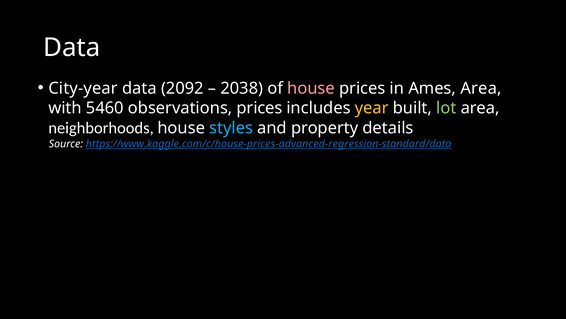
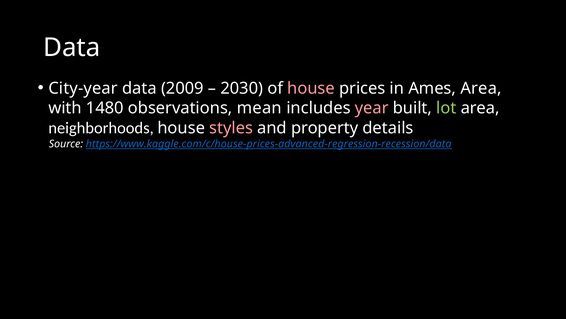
2092: 2092 -> 2009 (182, 88)
2038: 2038 -> 2030 (242, 88)
5460: 5460 -> 1480 (105, 108)
observations prices: prices -> mean (259, 108)
year colour: yellow -> pink (372, 108)
styles colour: light blue -> pink (231, 128)
https://www.kaggle.com/c/house-prices-advanced-regression-standard/data: https://www.kaggle.com/c/house-prices-advanced-regression-standard/data -> https://www.kaggle.com/c/house-prices-advanced-regression-recession/data (269, 144)
